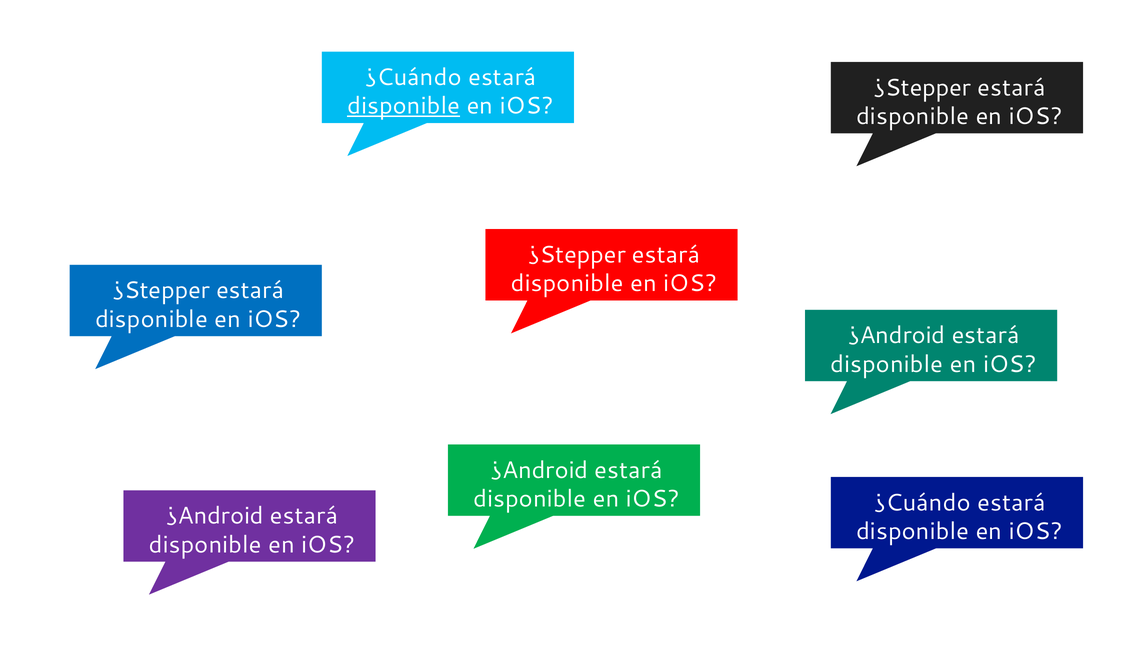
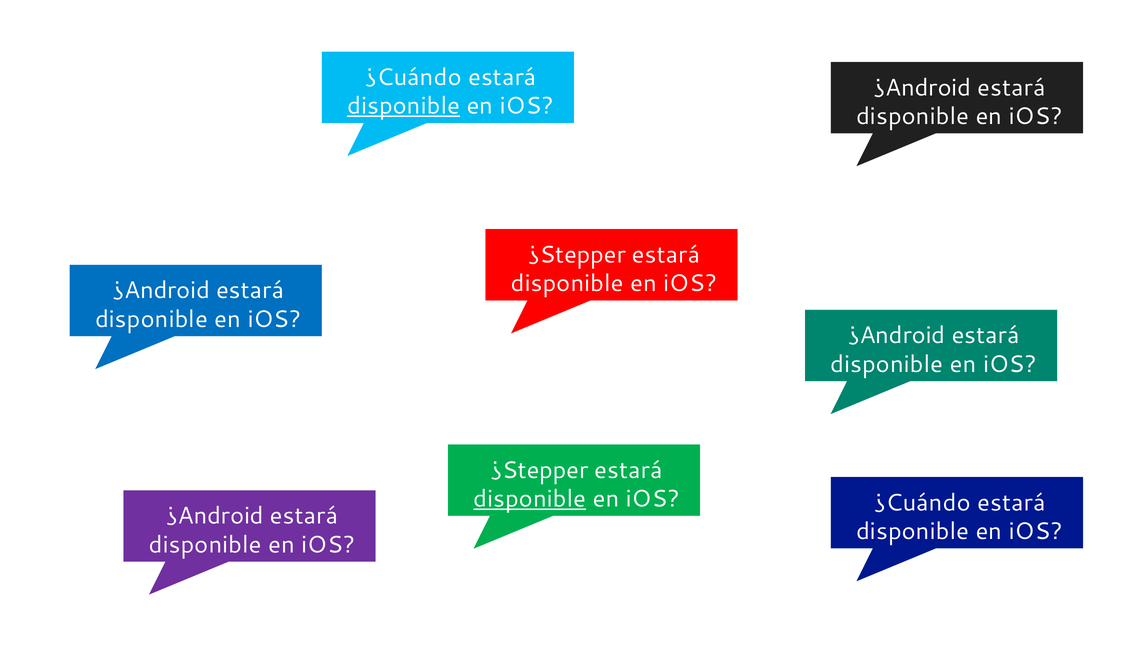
¿Stepper: ¿Stepper -> ¿Android (922, 88)
¿Stepper: ¿Stepper -> ¿Android (161, 290)
¿Android: ¿Android -> ¿Stepper (539, 470)
disponible underline: none -> present (530, 499)
